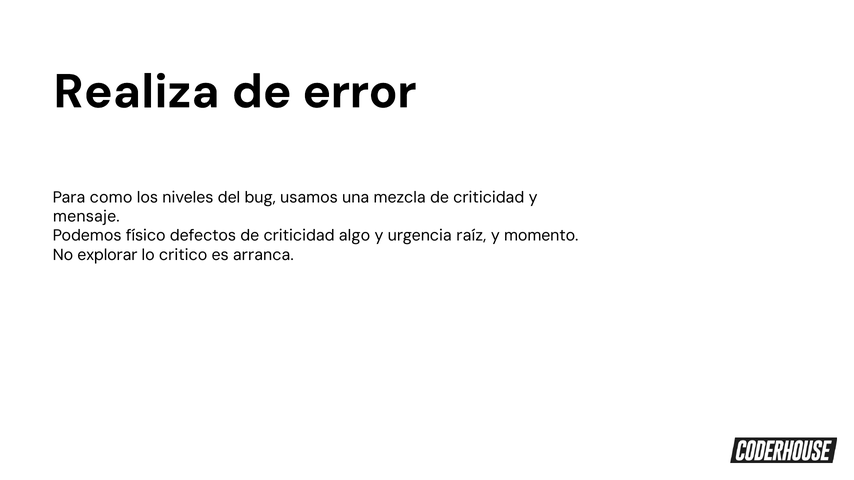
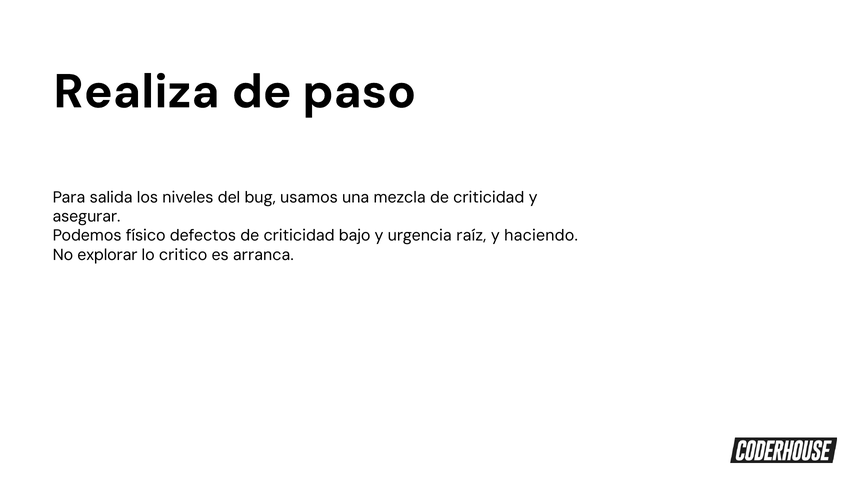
error: error -> paso (359, 92)
como: como -> salida (111, 197)
mensaje: mensaje -> asegurar (86, 217)
algo: algo -> bajo (355, 236)
momento: momento -> haciendo (541, 236)
